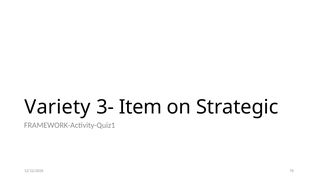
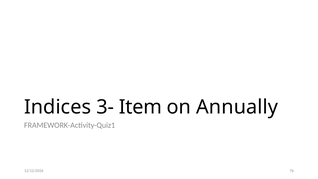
Variety: Variety -> Indices (58, 107)
Strategic: Strategic -> Annually (237, 107)
